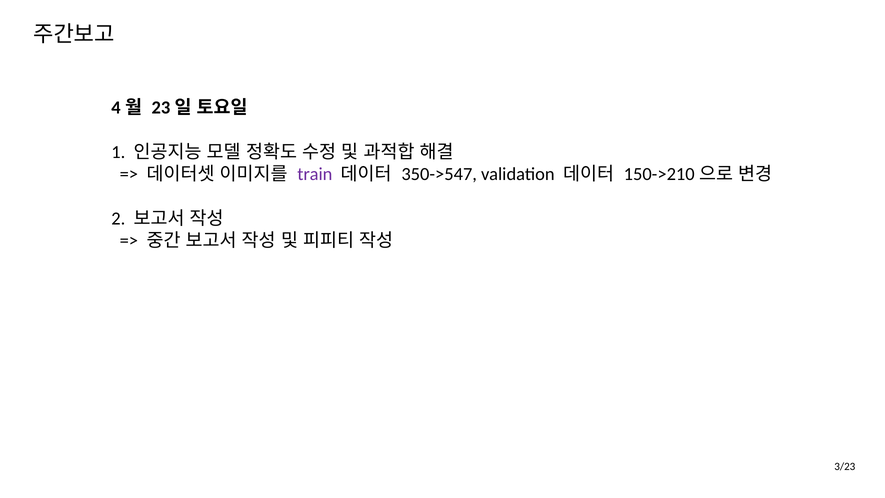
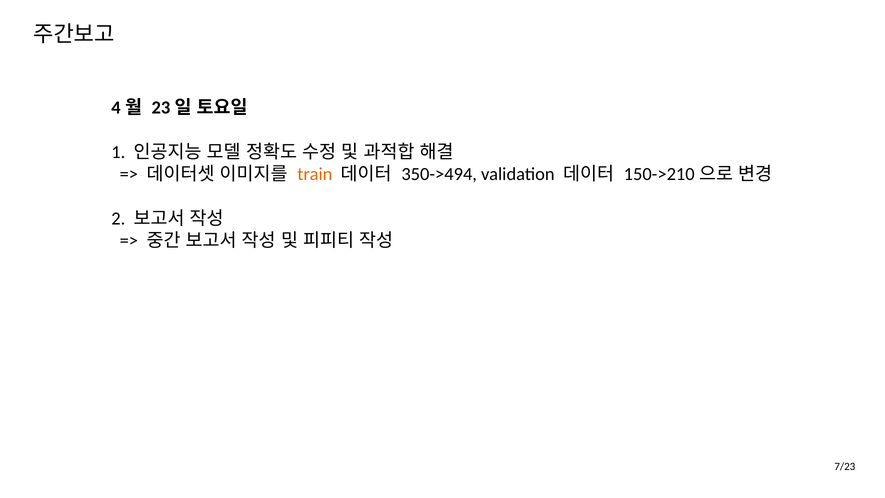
train colour: purple -> orange (315, 174)
350->547: 350->547 -> 350->494 (439, 174)
3/23: 3/23 -> 7/23 (845, 467)
